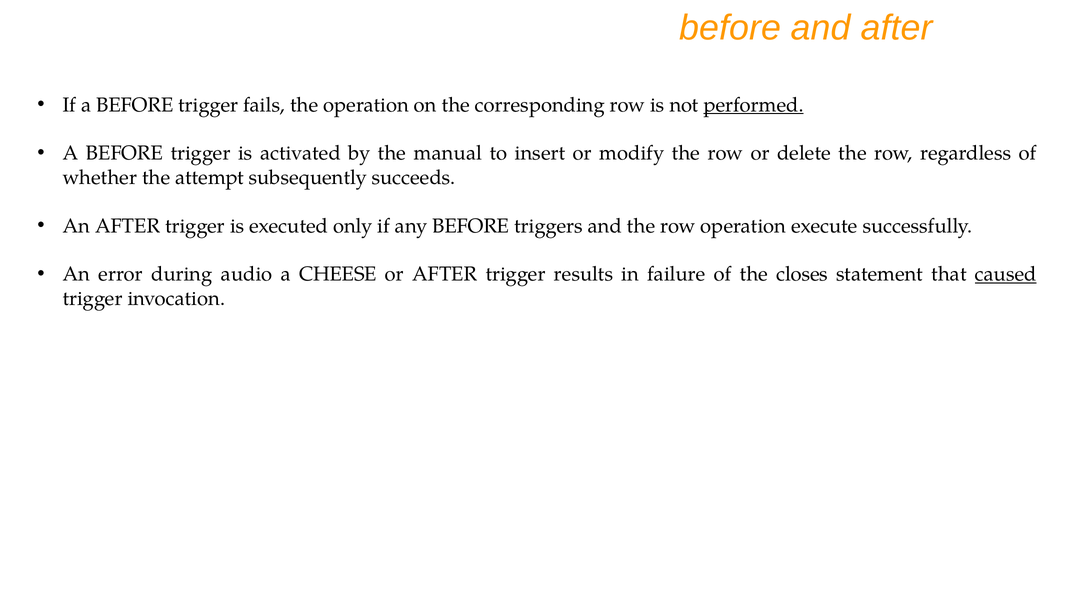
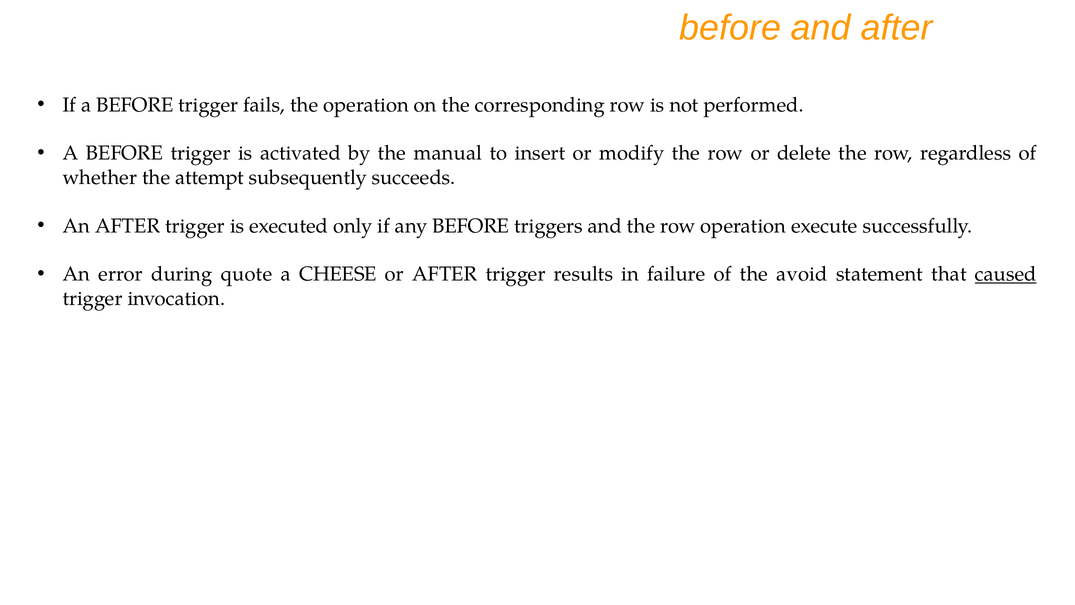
performed underline: present -> none (754, 105)
audio: audio -> quote (247, 274)
closes: closes -> avoid (802, 274)
